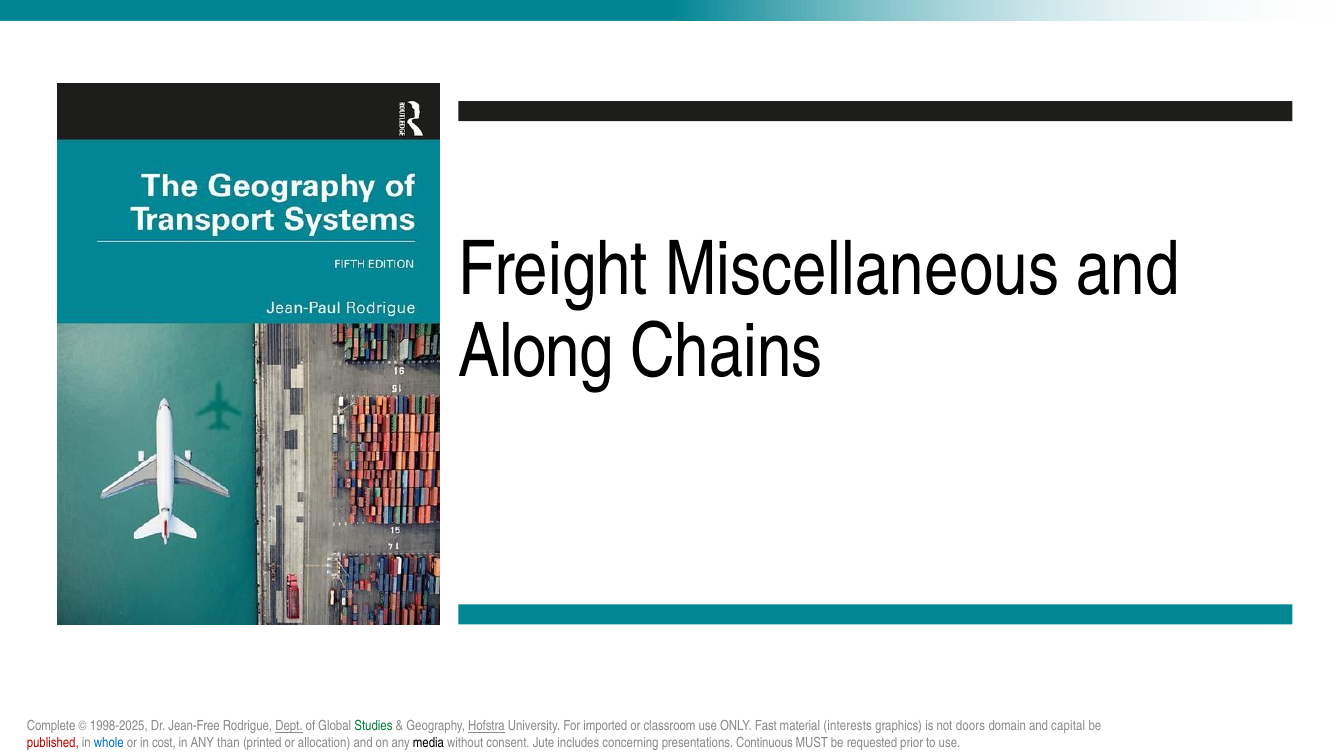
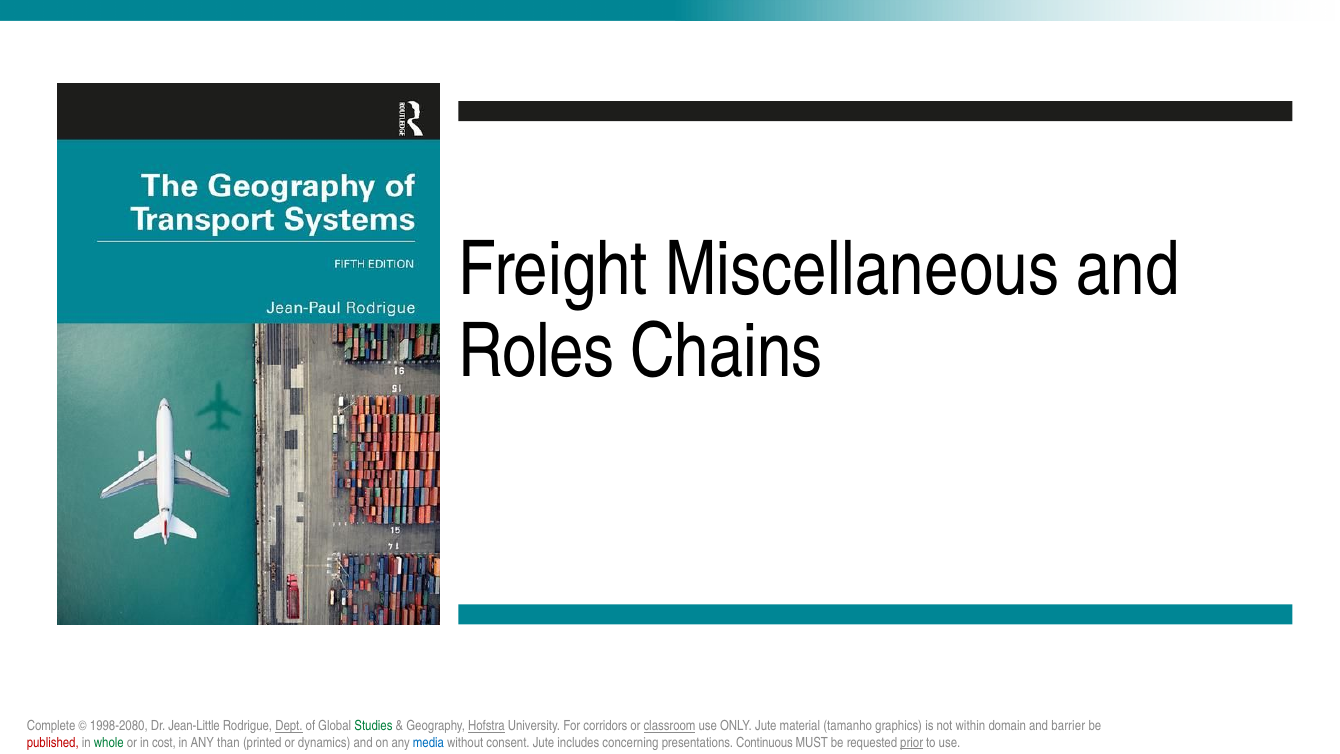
Along: Along -> Roles (536, 351)
1998-2025: 1998-2025 -> 1998-2080 (119, 726)
Jean-Free: Jean-Free -> Jean-Little (194, 726)
imported: imported -> corridors (605, 726)
classroom underline: none -> present (670, 726)
ONLY Fast: Fast -> Jute (766, 726)
interests: interests -> tamanho (848, 726)
doors: doors -> within (970, 726)
capital: capital -> barrier (1068, 726)
whole colour: blue -> green (109, 742)
allocation: allocation -> dynamics (324, 742)
media colour: black -> blue (428, 742)
prior underline: none -> present (912, 742)
